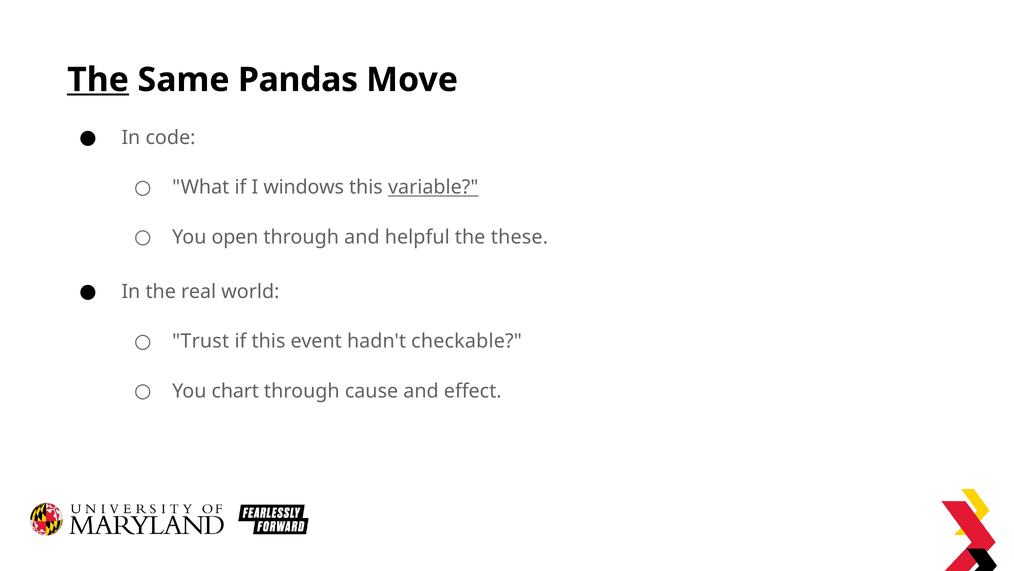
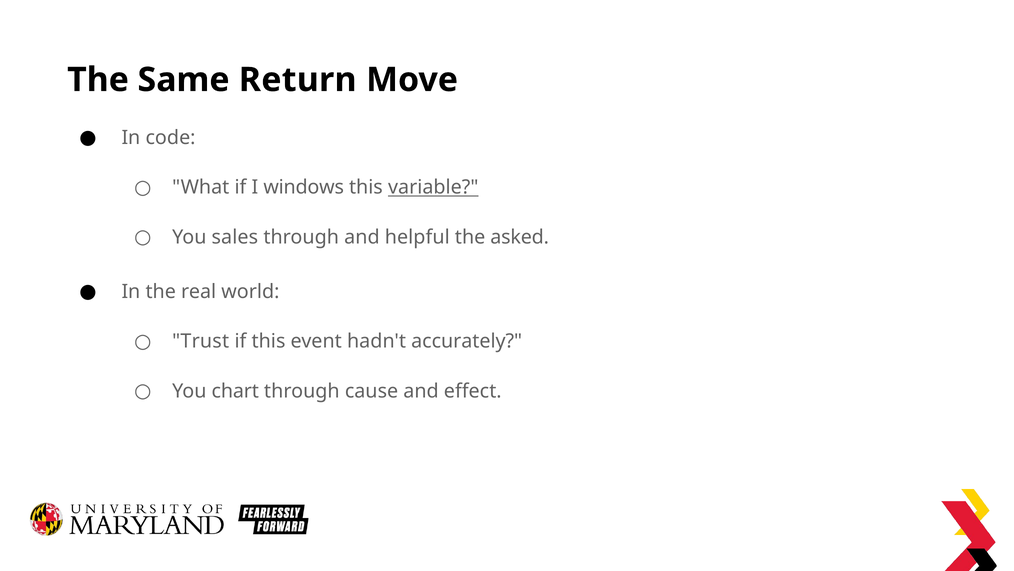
The underline: present -> none (98, 80)
Pandas: Pandas -> Return (298, 80)
open: open -> sales (235, 237)
these: these -> asked (520, 237)
checkable: checkable -> accurately (467, 341)
